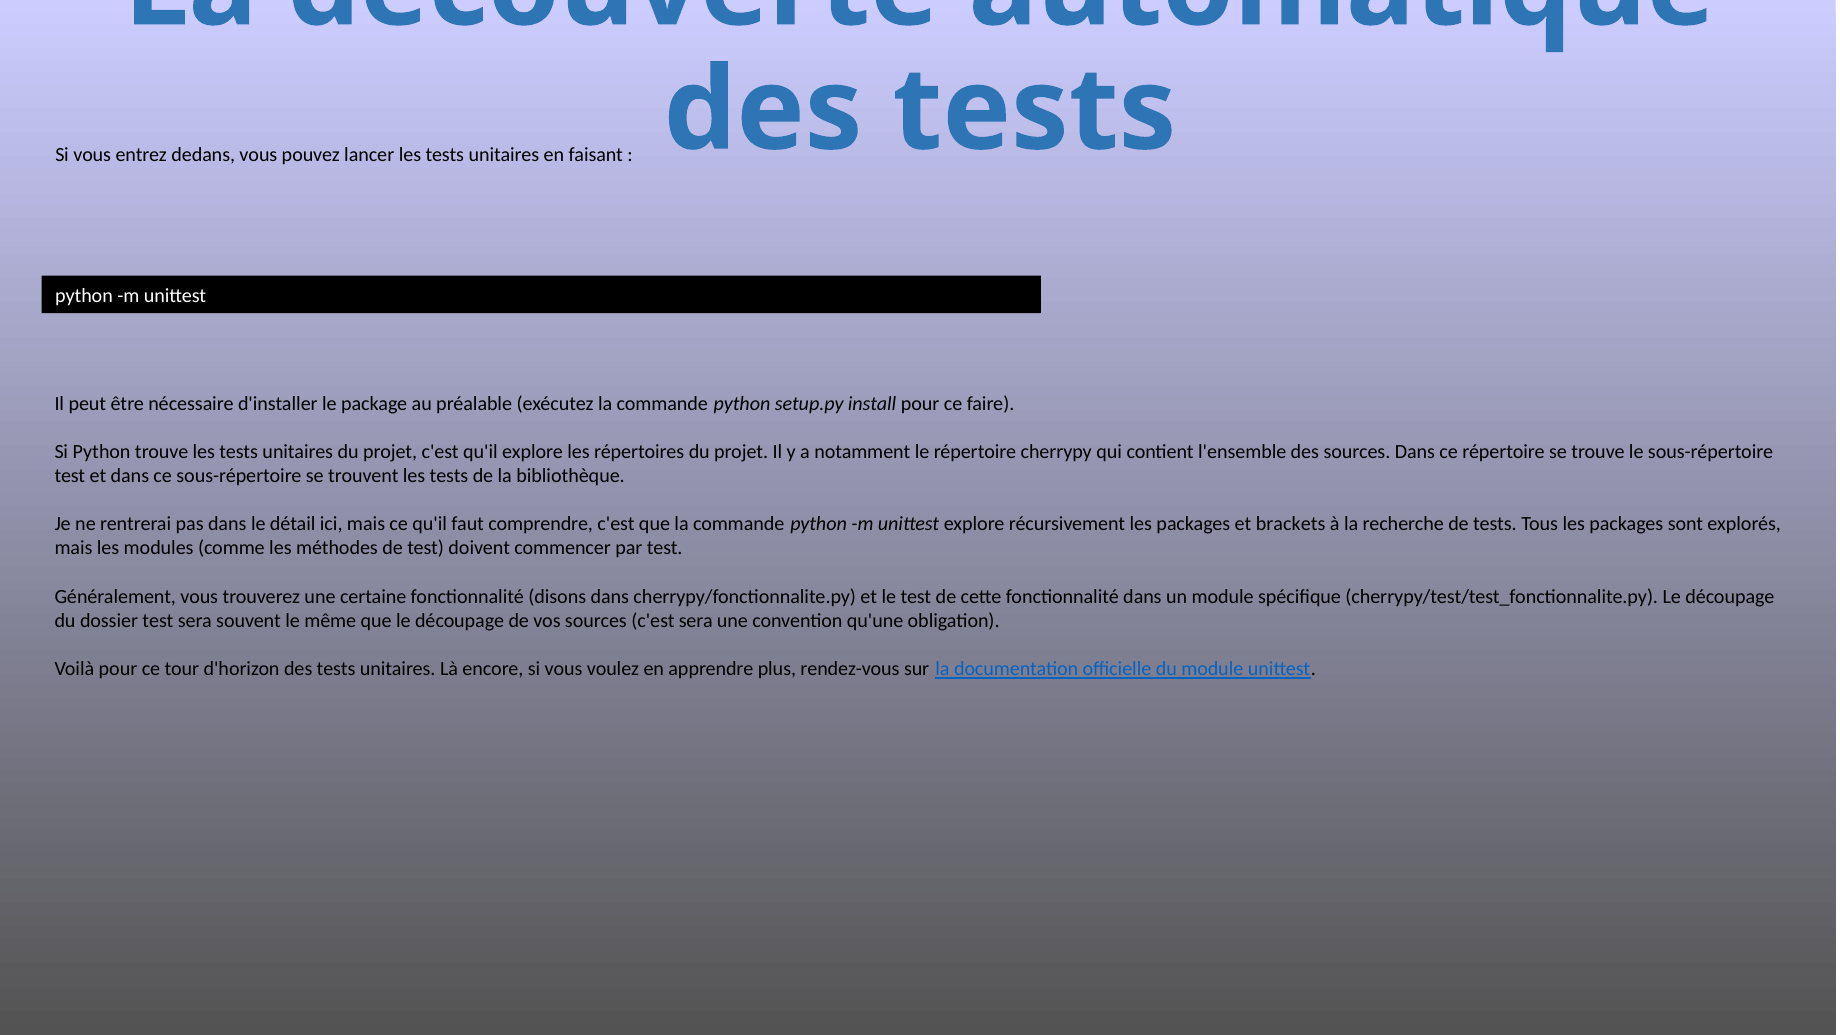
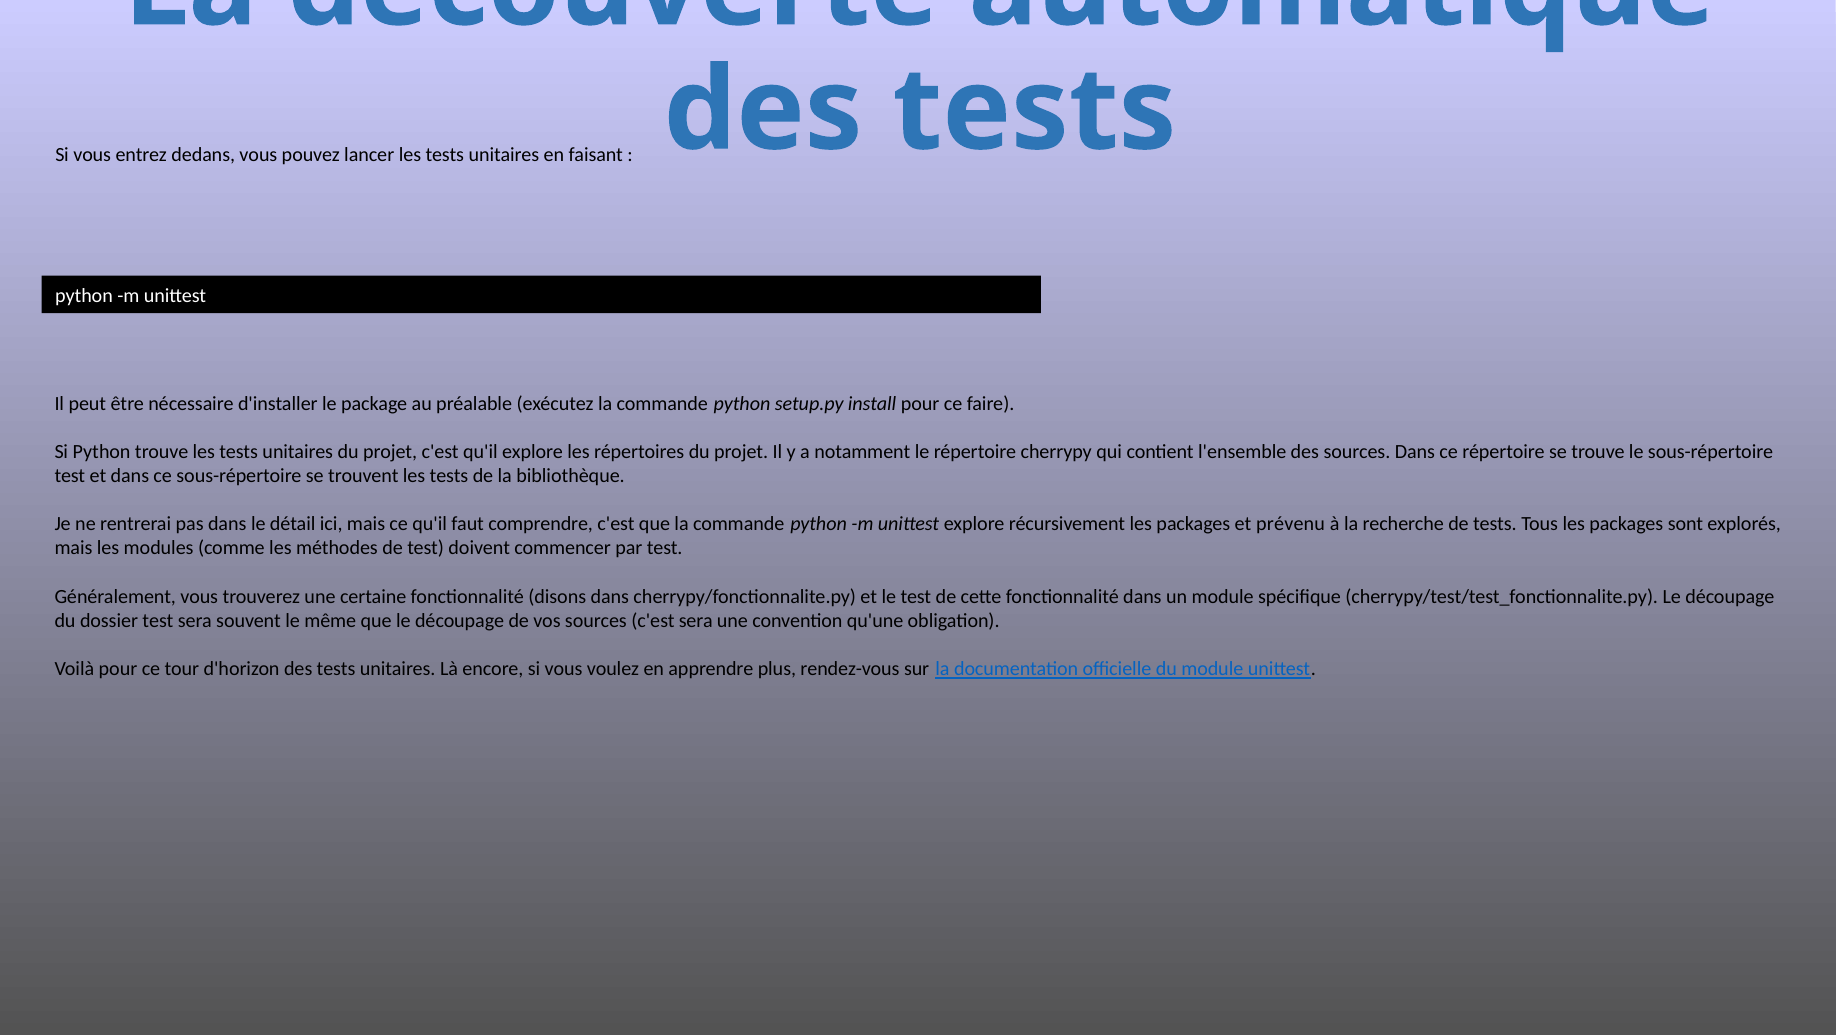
brackets: brackets -> prévenu (1291, 524)
